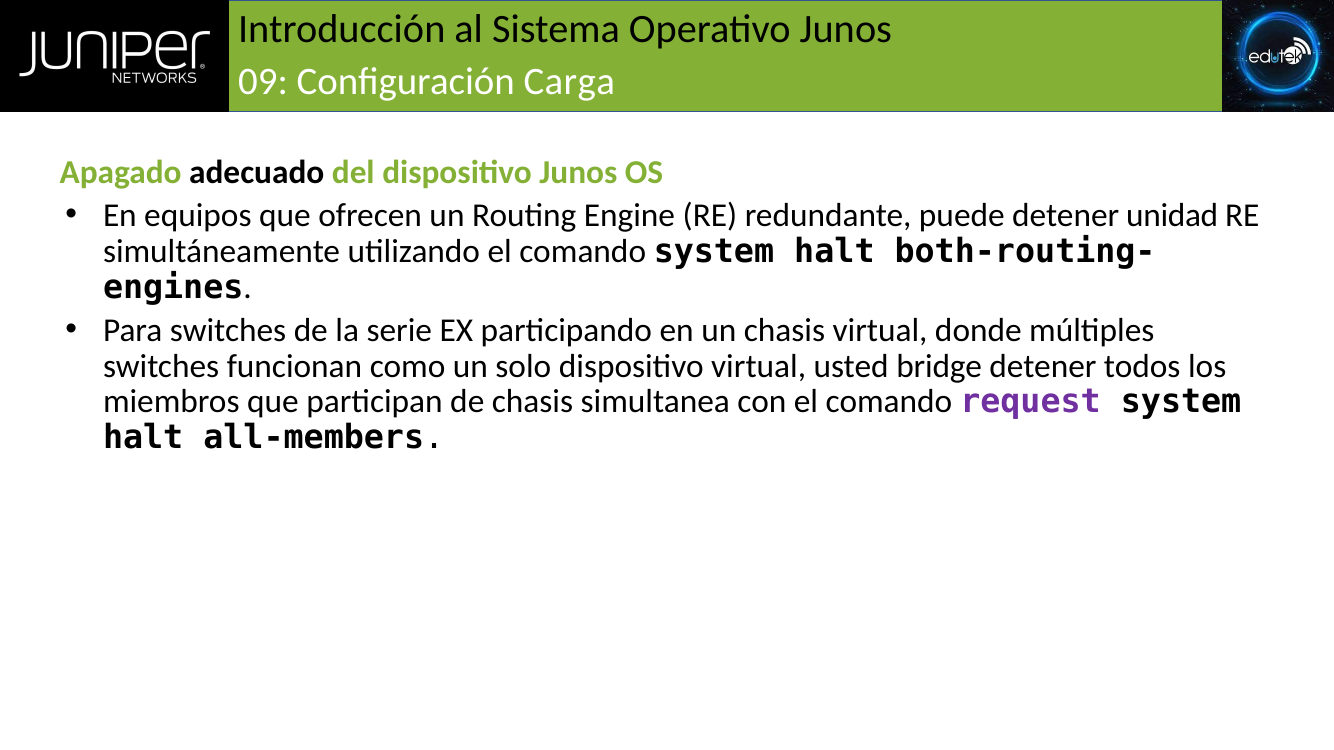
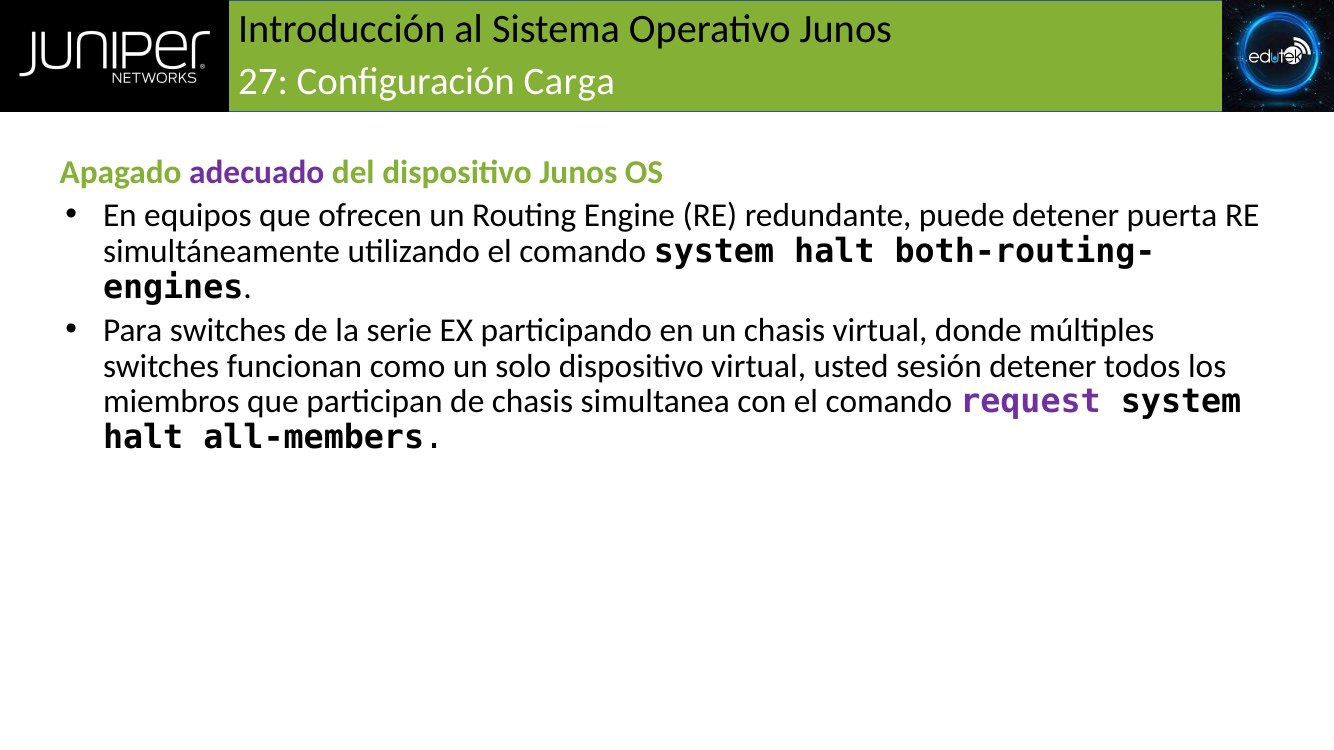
09: 09 -> 27 (263, 81)
adecuado colour: black -> purple (257, 172)
unidad: unidad -> puerta (1172, 215)
bridge: bridge -> sesión (939, 366)
